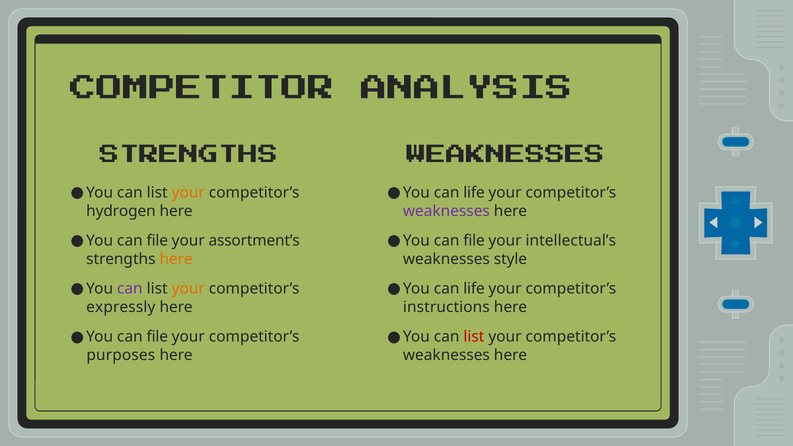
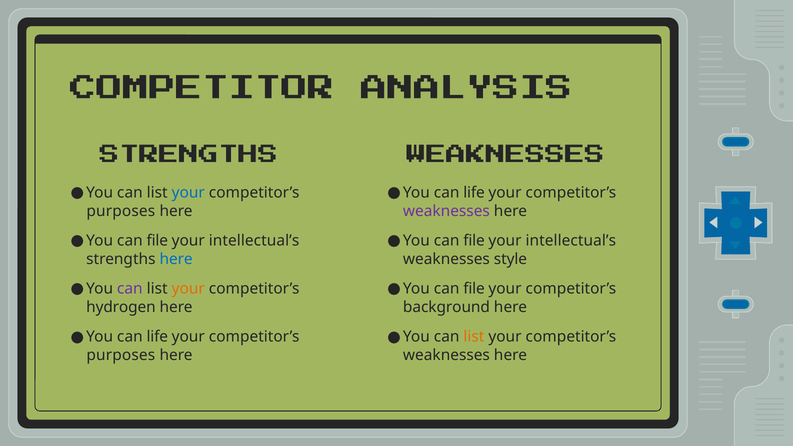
your colour: orange -> blue (188, 193)
hydrogen: hydrogen -> purposes (121, 211)
assortment’s: assortment’s -> intellectual’s (254, 241)
here colour: orange -> blue (176, 259)
life: life -> file (474, 289)
expressly: expressly -> hydrogen (121, 307)
instructions: instructions -> background (446, 307)
file: file -> life (157, 337)
list colour: red -> orange (474, 337)
